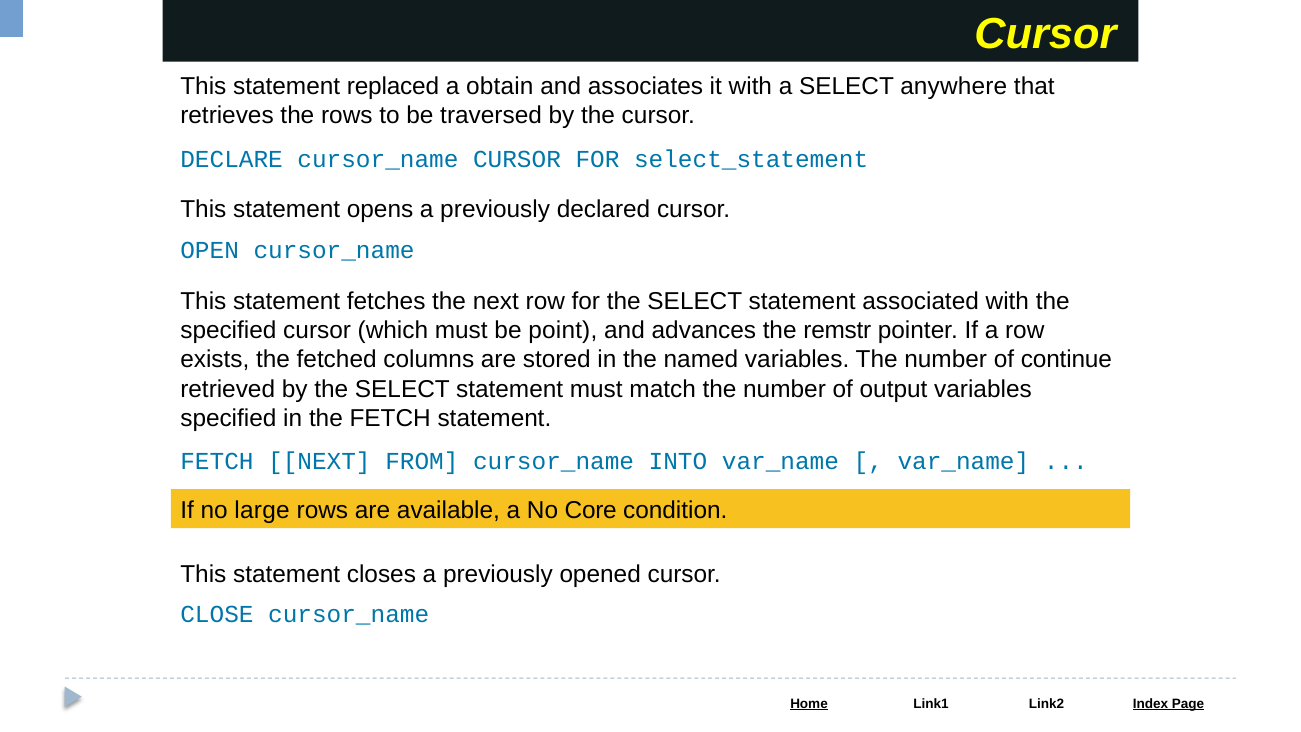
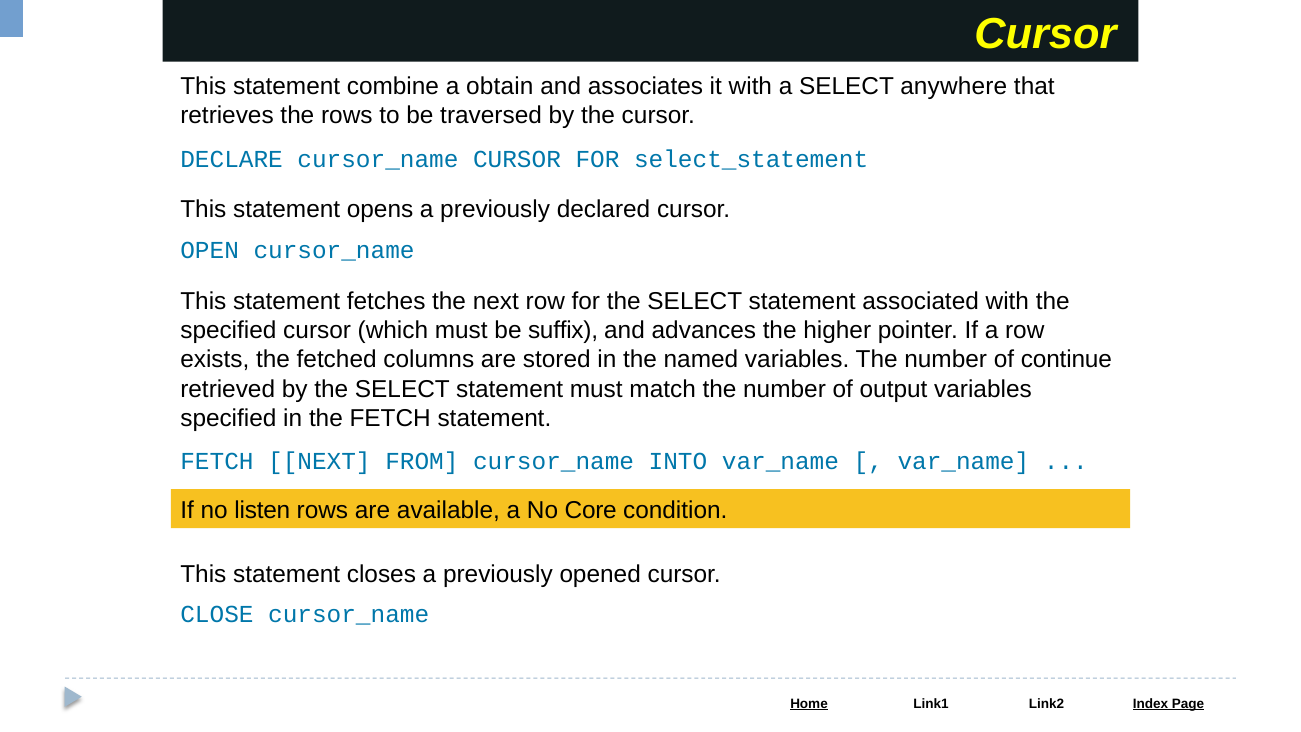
replaced: replaced -> combine (393, 86)
point: point -> suffix (563, 331)
remstr: remstr -> higher (837, 331)
large: large -> listen (262, 510)
